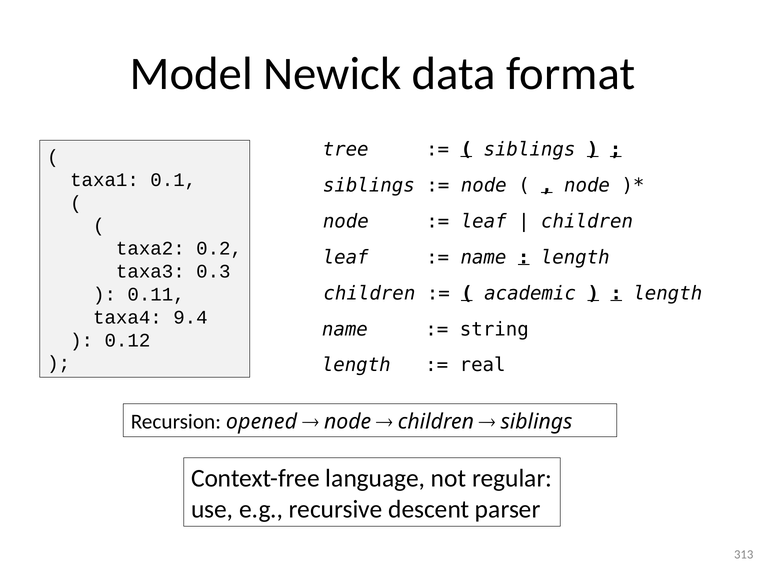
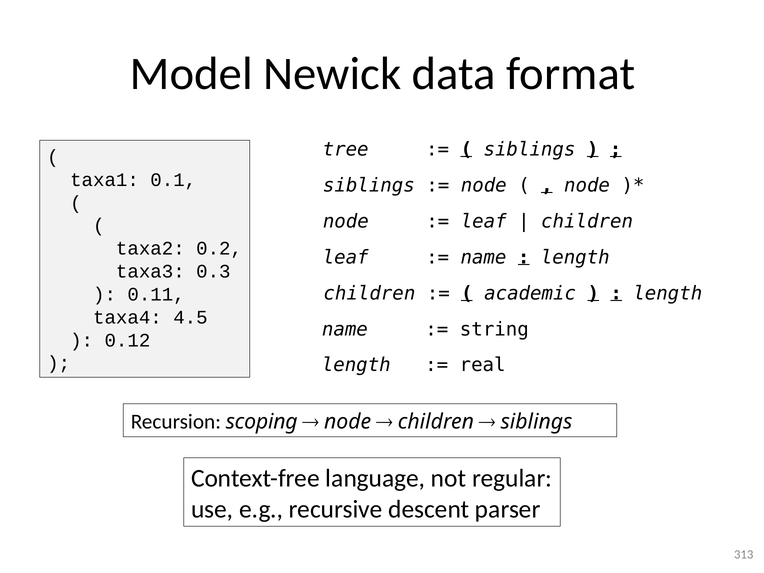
9.4: 9.4 -> 4.5 (190, 317)
opened: opened -> scoping (262, 422)
